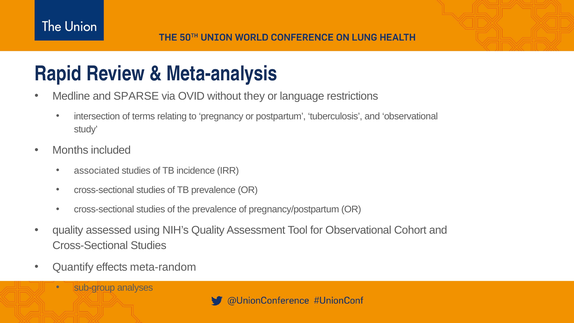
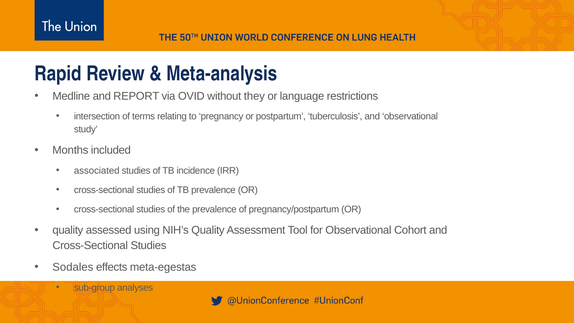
SPARSE: SPARSE -> REPORT (136, 96)
Quantify: Quantify -> Sodales (73, 267)
meta-random: meta-random -> meta-egestas (163, 267)
